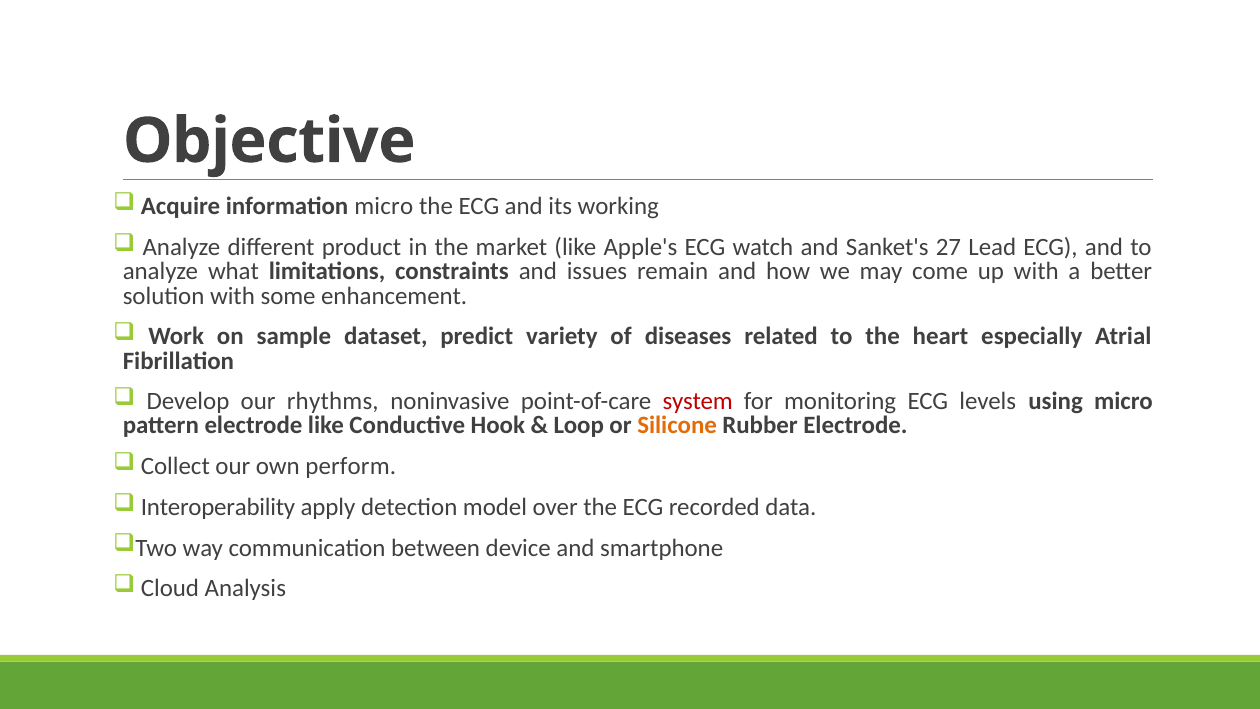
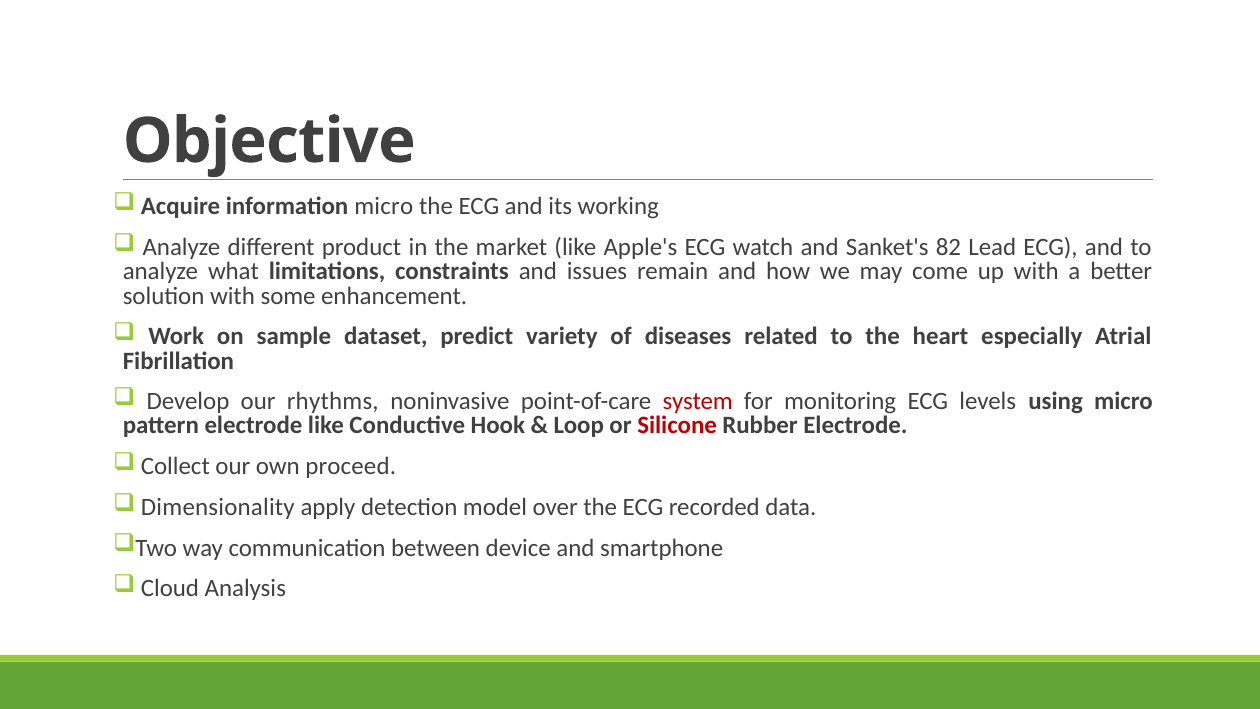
27: 27 -> 82 (948, 247)
Silicone colour: orange -> red (677, 426)
perform: perform -> proceed (351, 466)
Interoperability: Interoperability -> Dimensionality (218, 507)
